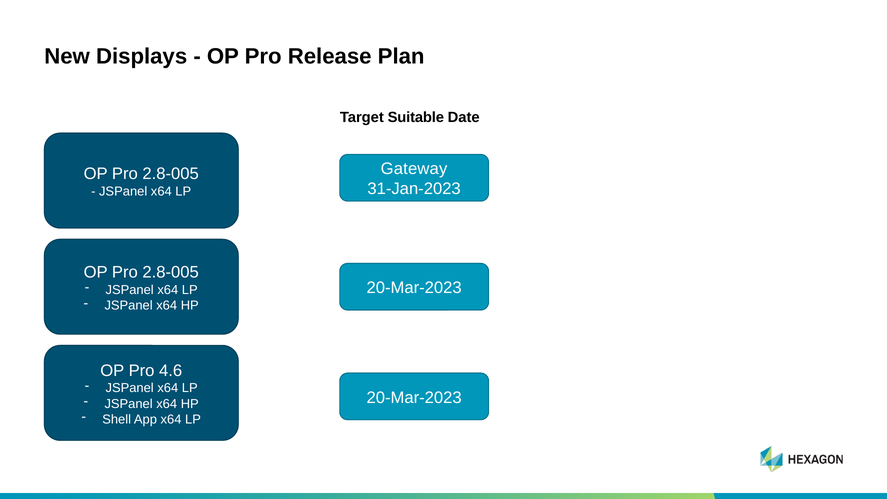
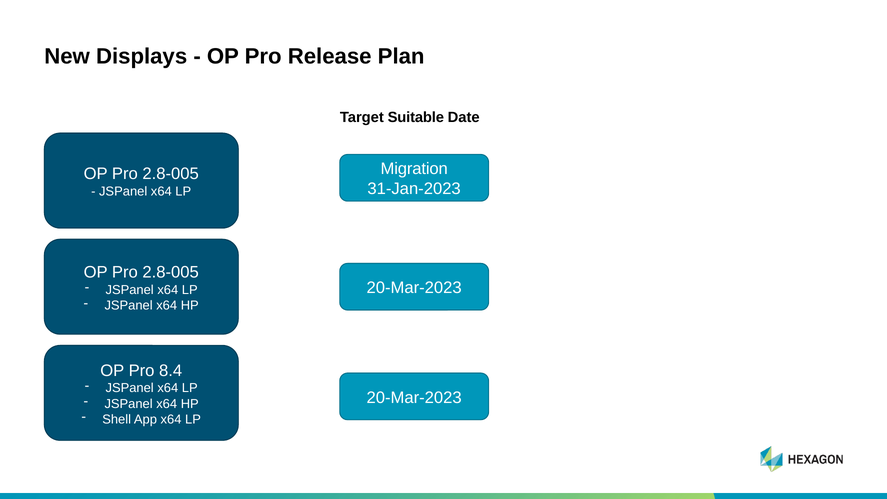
Gateway: Gateway -> Migration (414, 169)
4.6: 4.6 -> 8.4 (171, 371)
